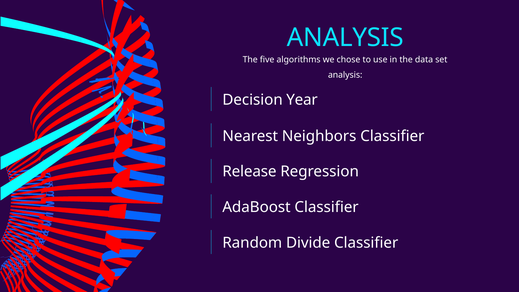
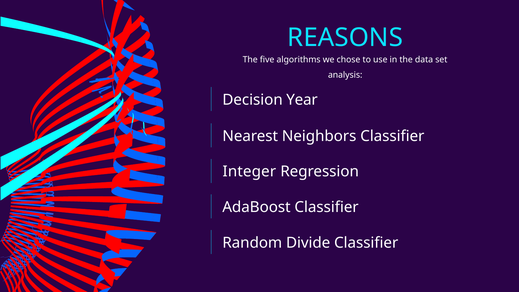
ANALYSIS: ANALYSIS -> REASONS (345, 38)
Release: Release -> Integer (249, 172)
